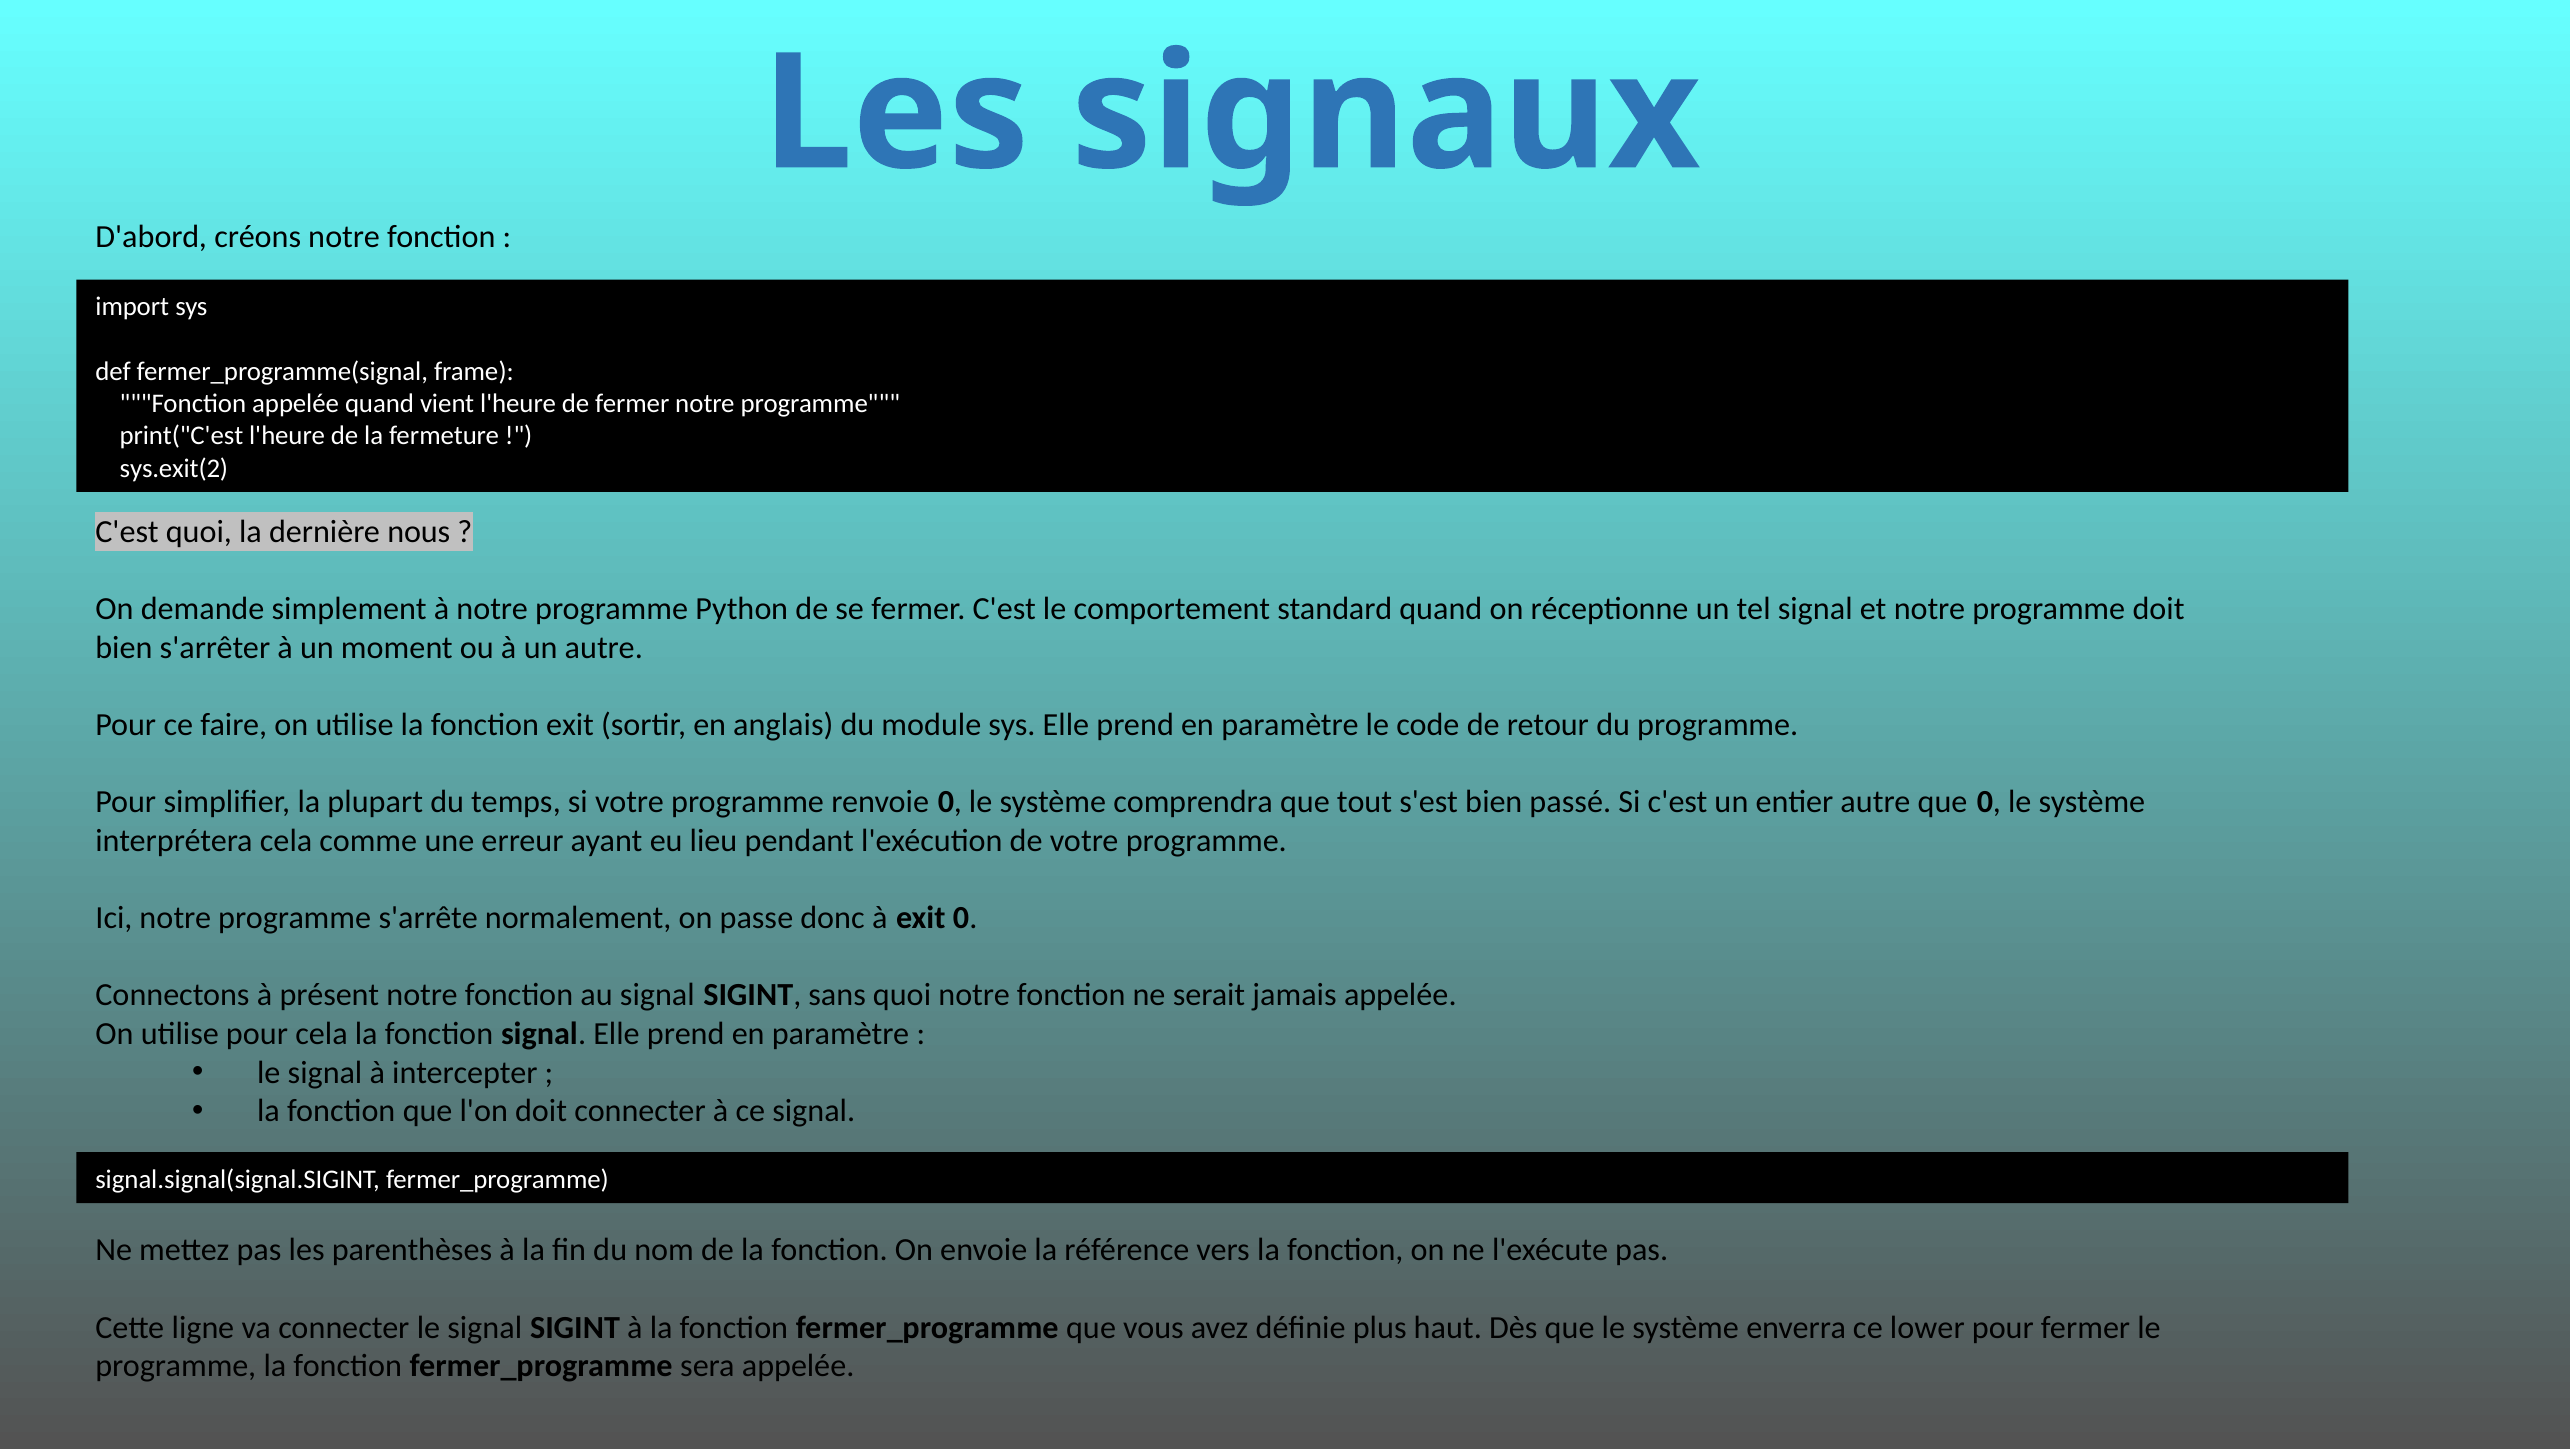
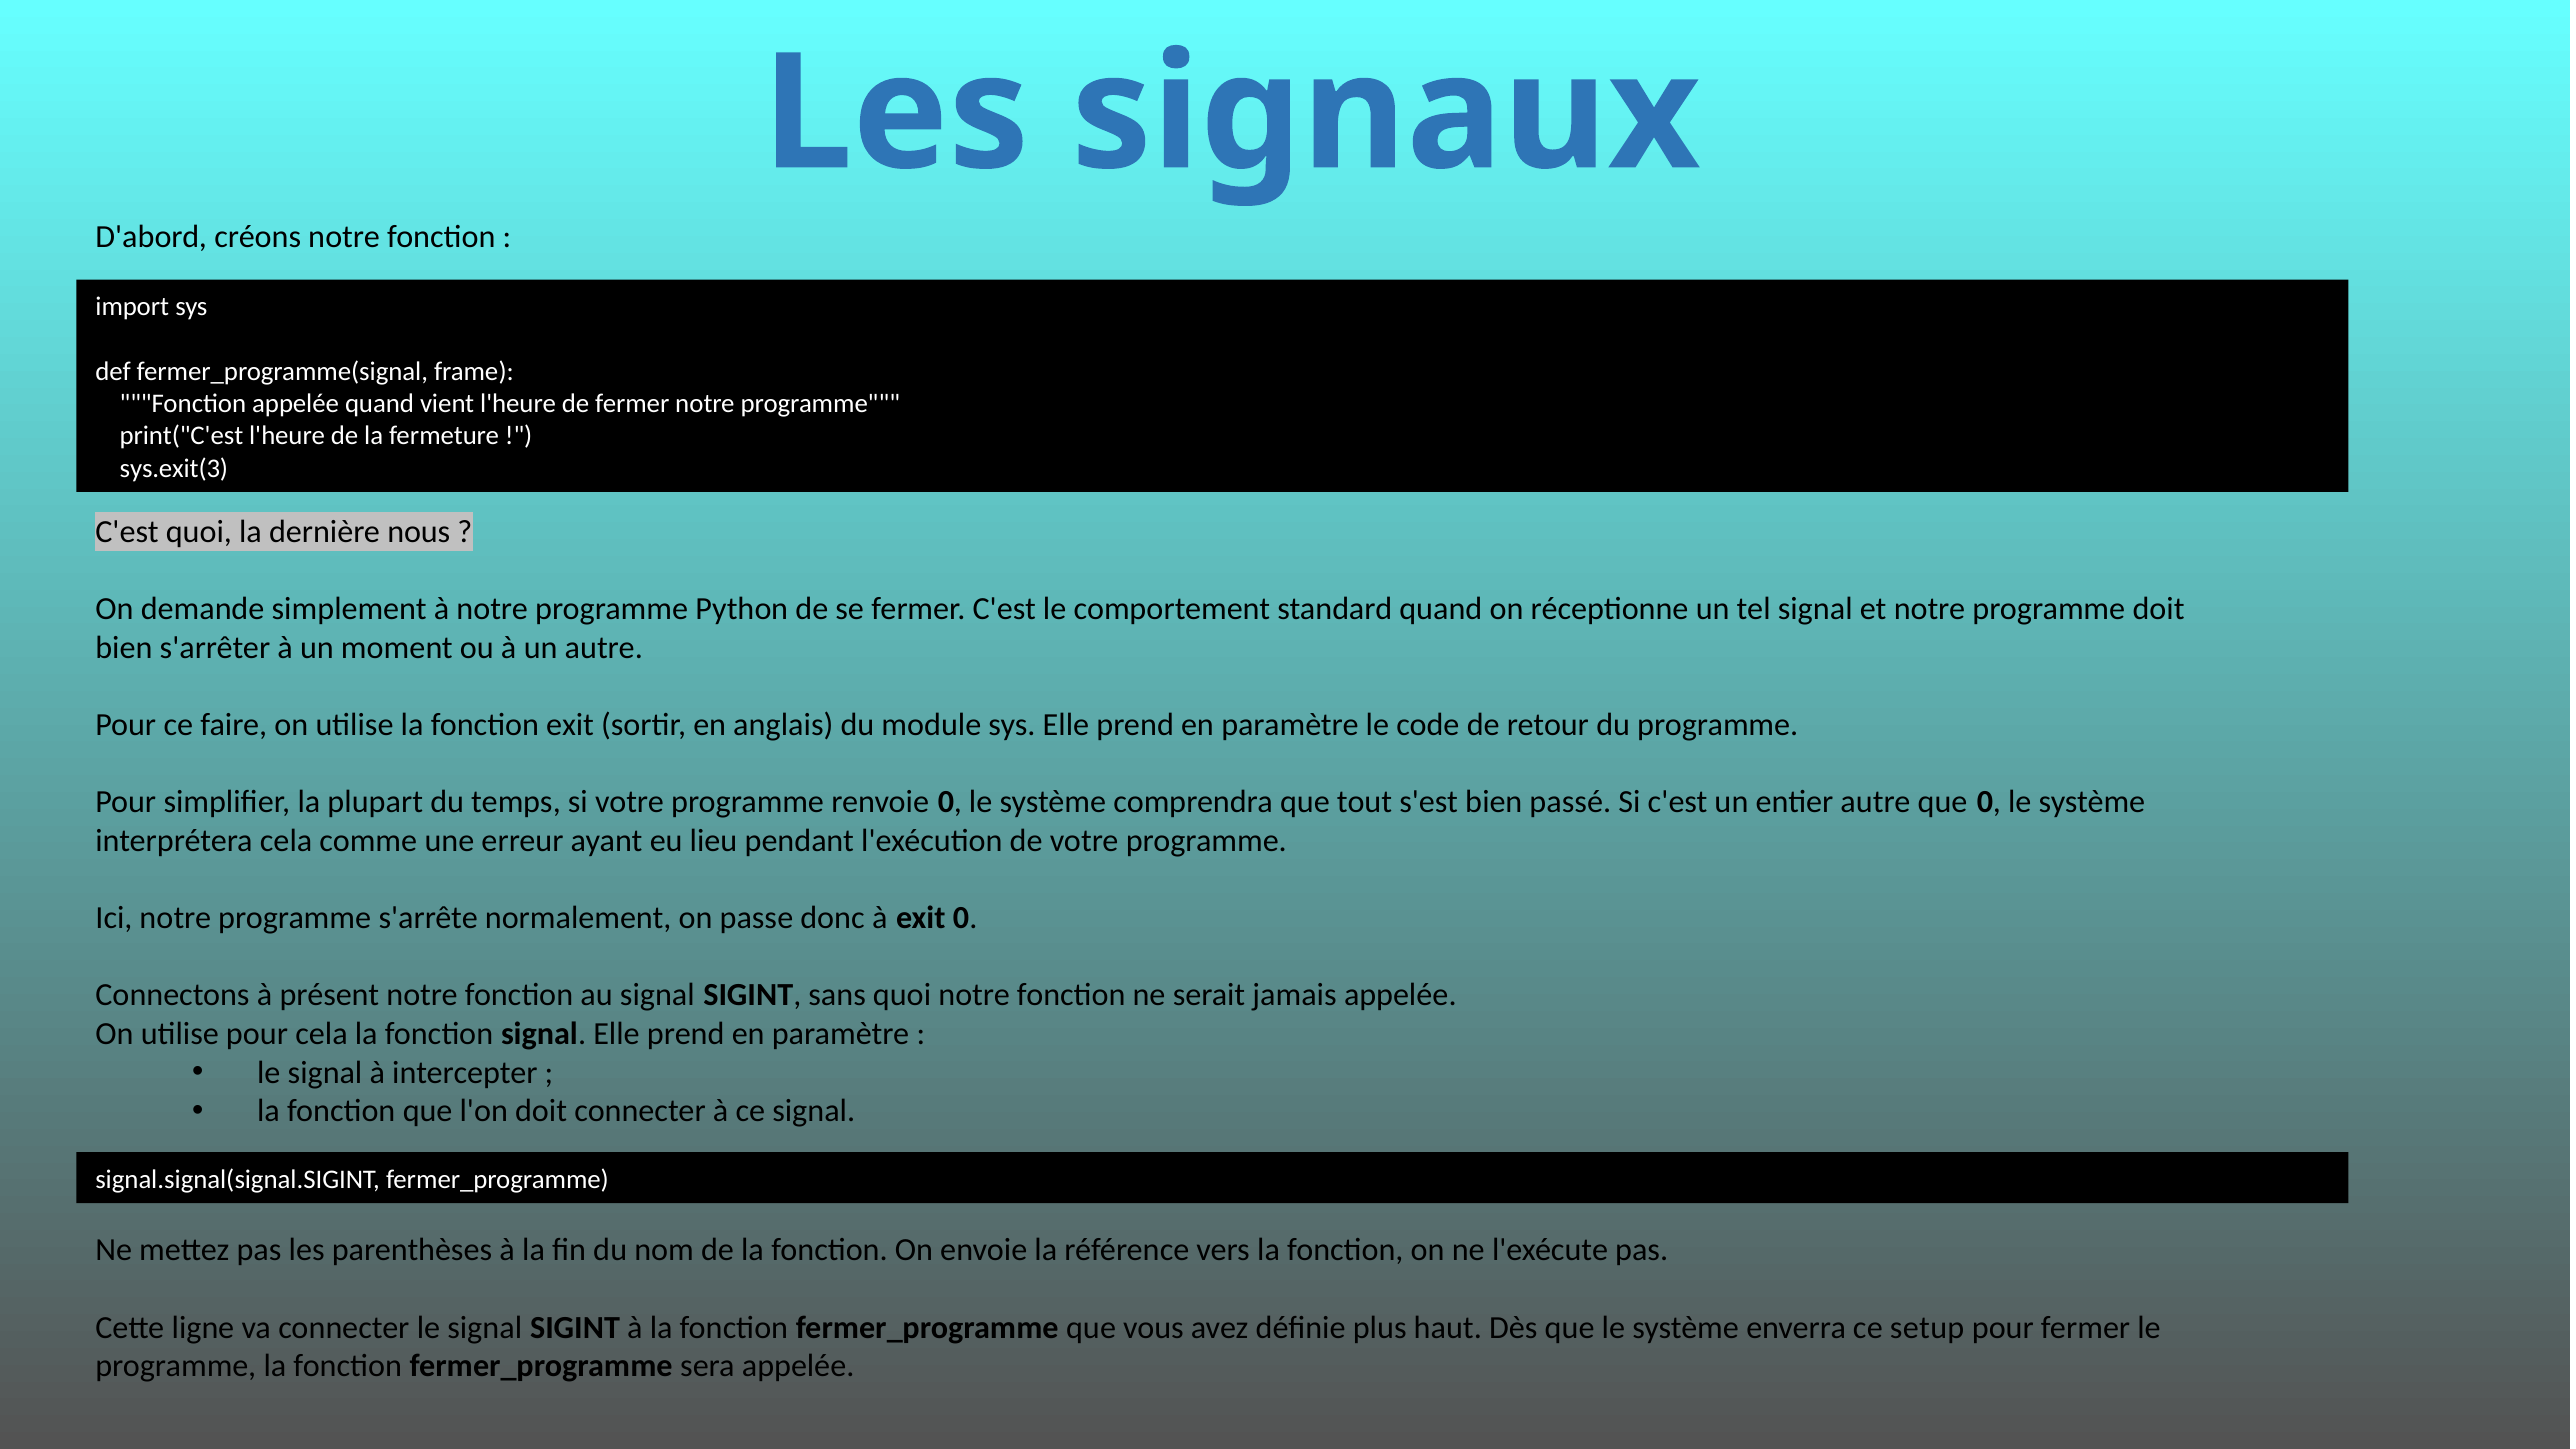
sys.exit(2: sys.exit(2 -> sys.exit(3 (174, 468)
lower: lower -> setup (1927, 1327)
